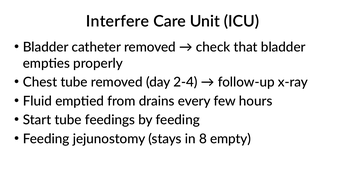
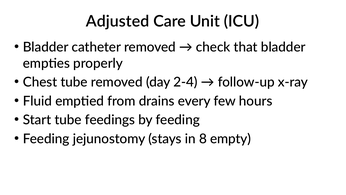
Interfere: Interfere -> Adjusted (118, 21)
